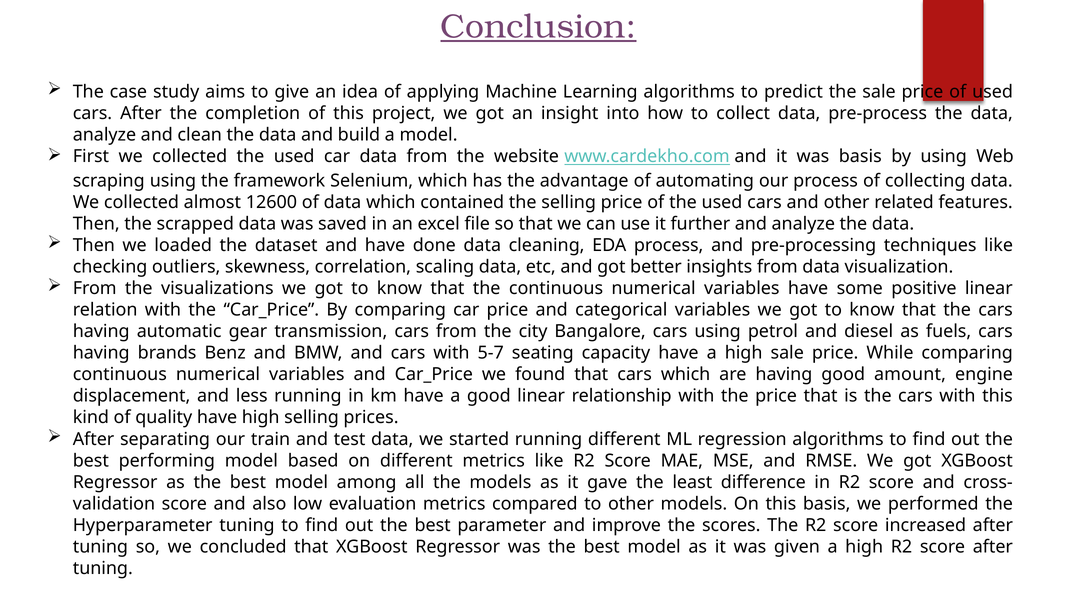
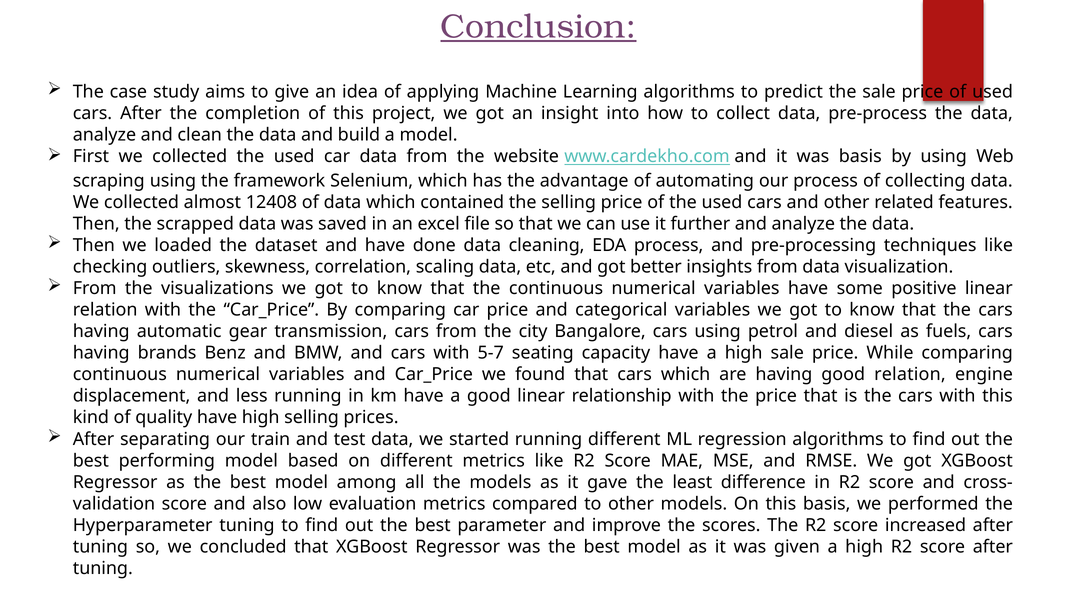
12600: 12600 -> 12408 (271, 202)
good amount: amount -> relation (910, 375)
